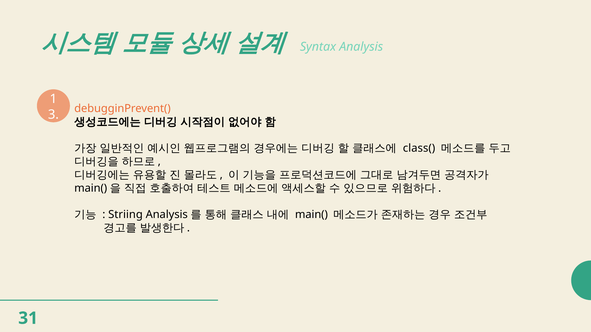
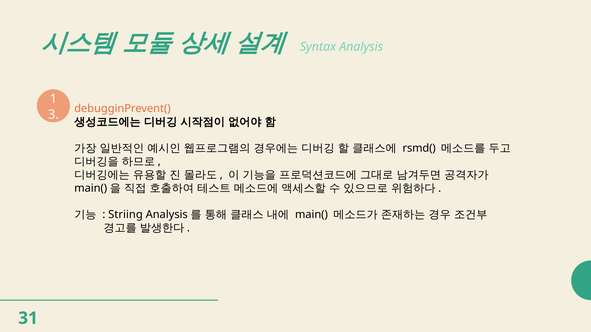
class(: class( -> rsmd( (419, 148)
